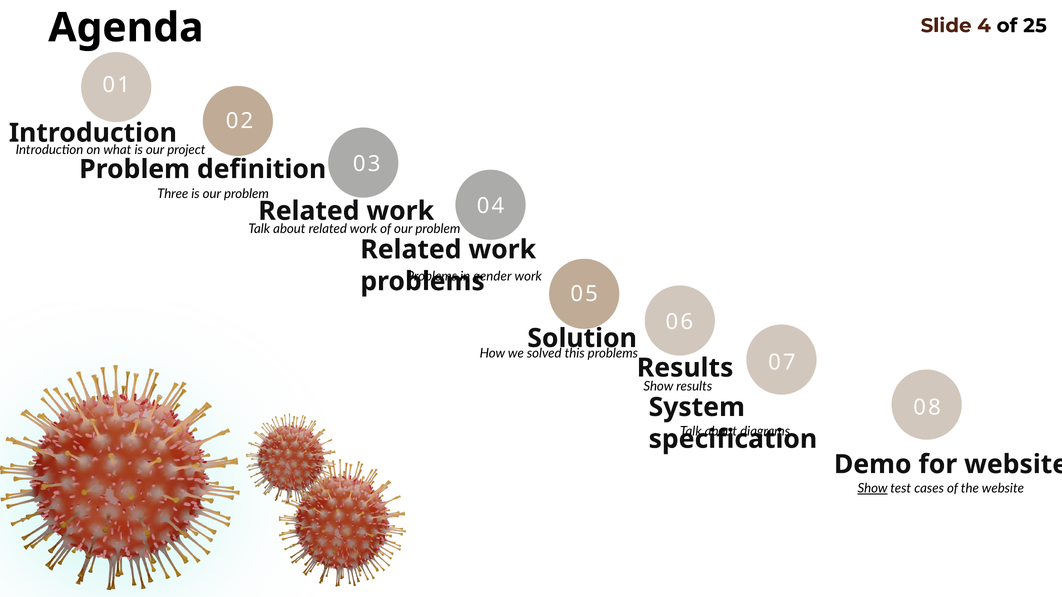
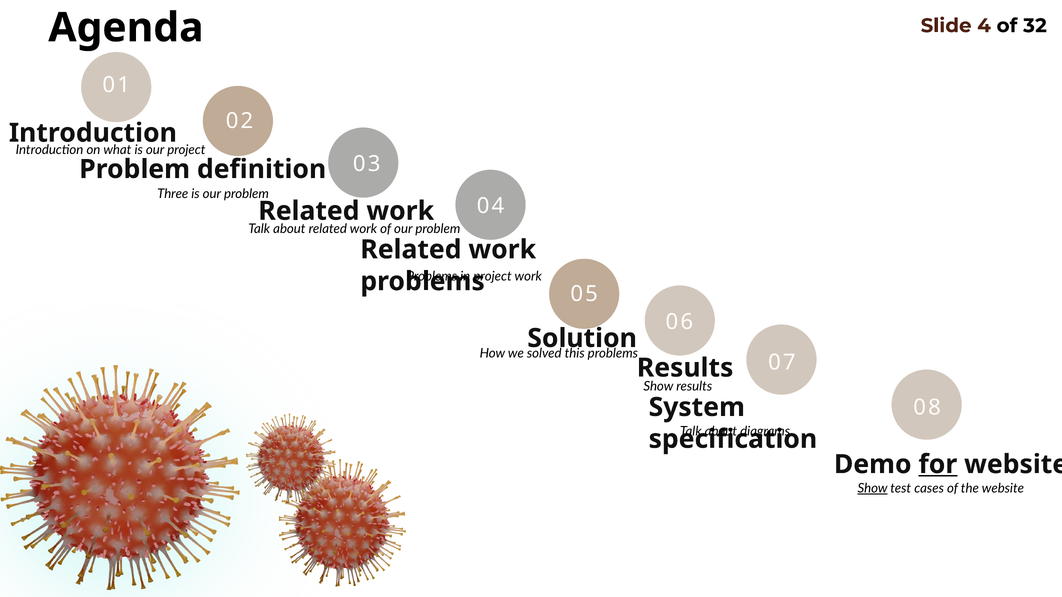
25: 25 -> 32 (1035, 26)
gender: gender -> project (493, 277)
for underline: none -> present (938, 465)
